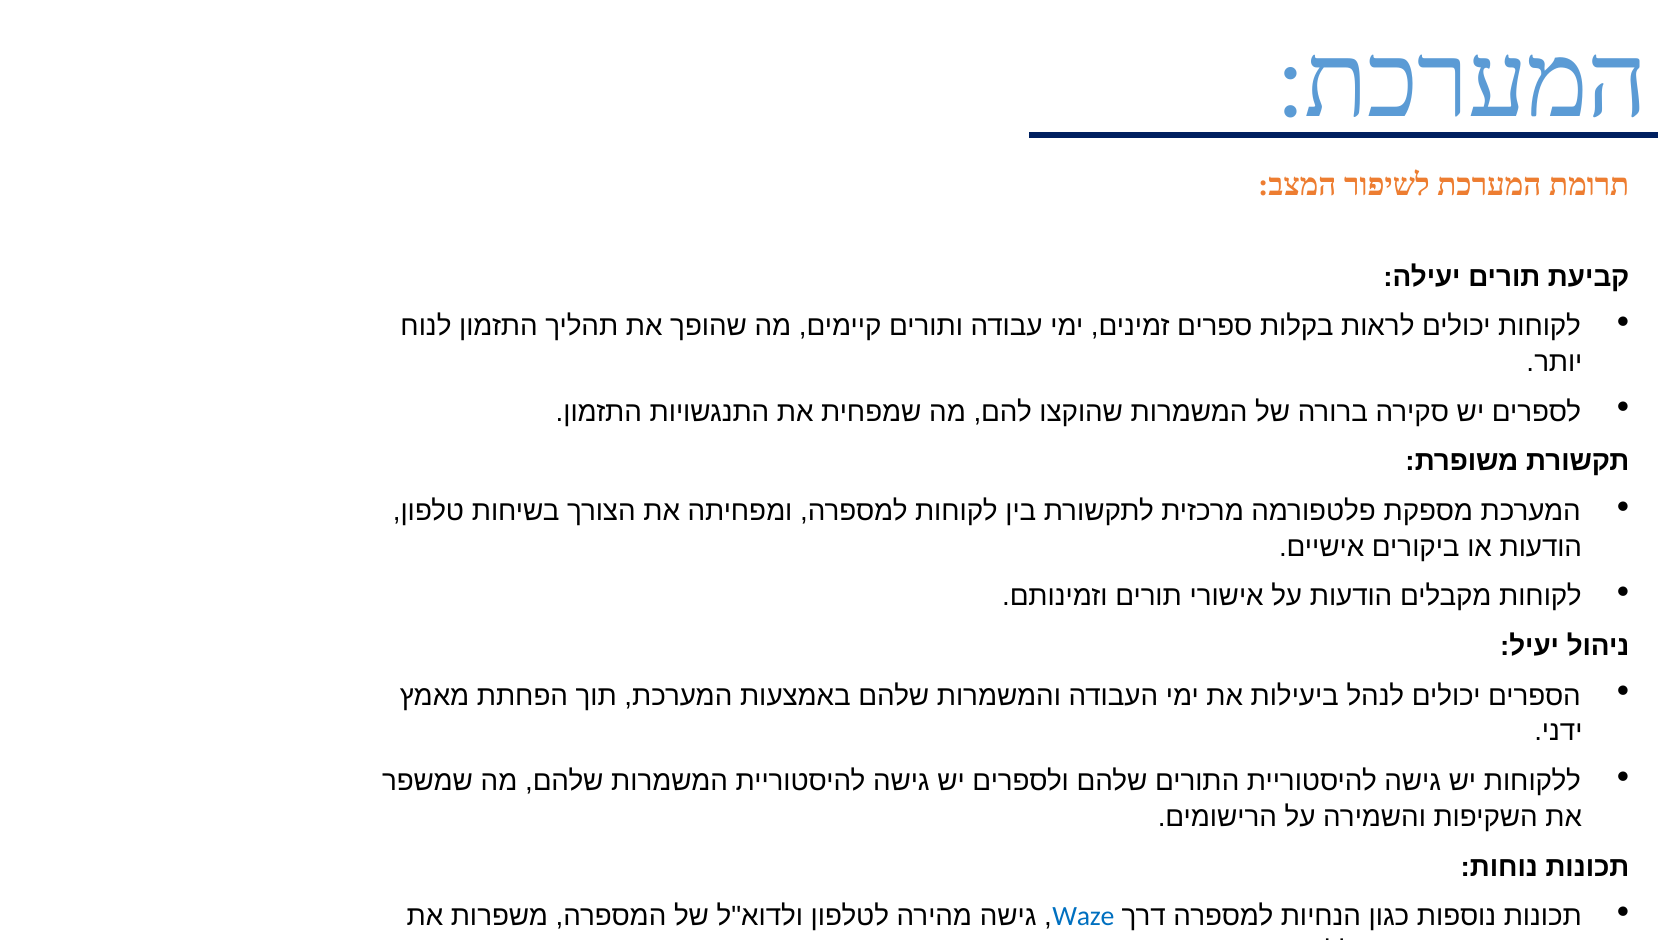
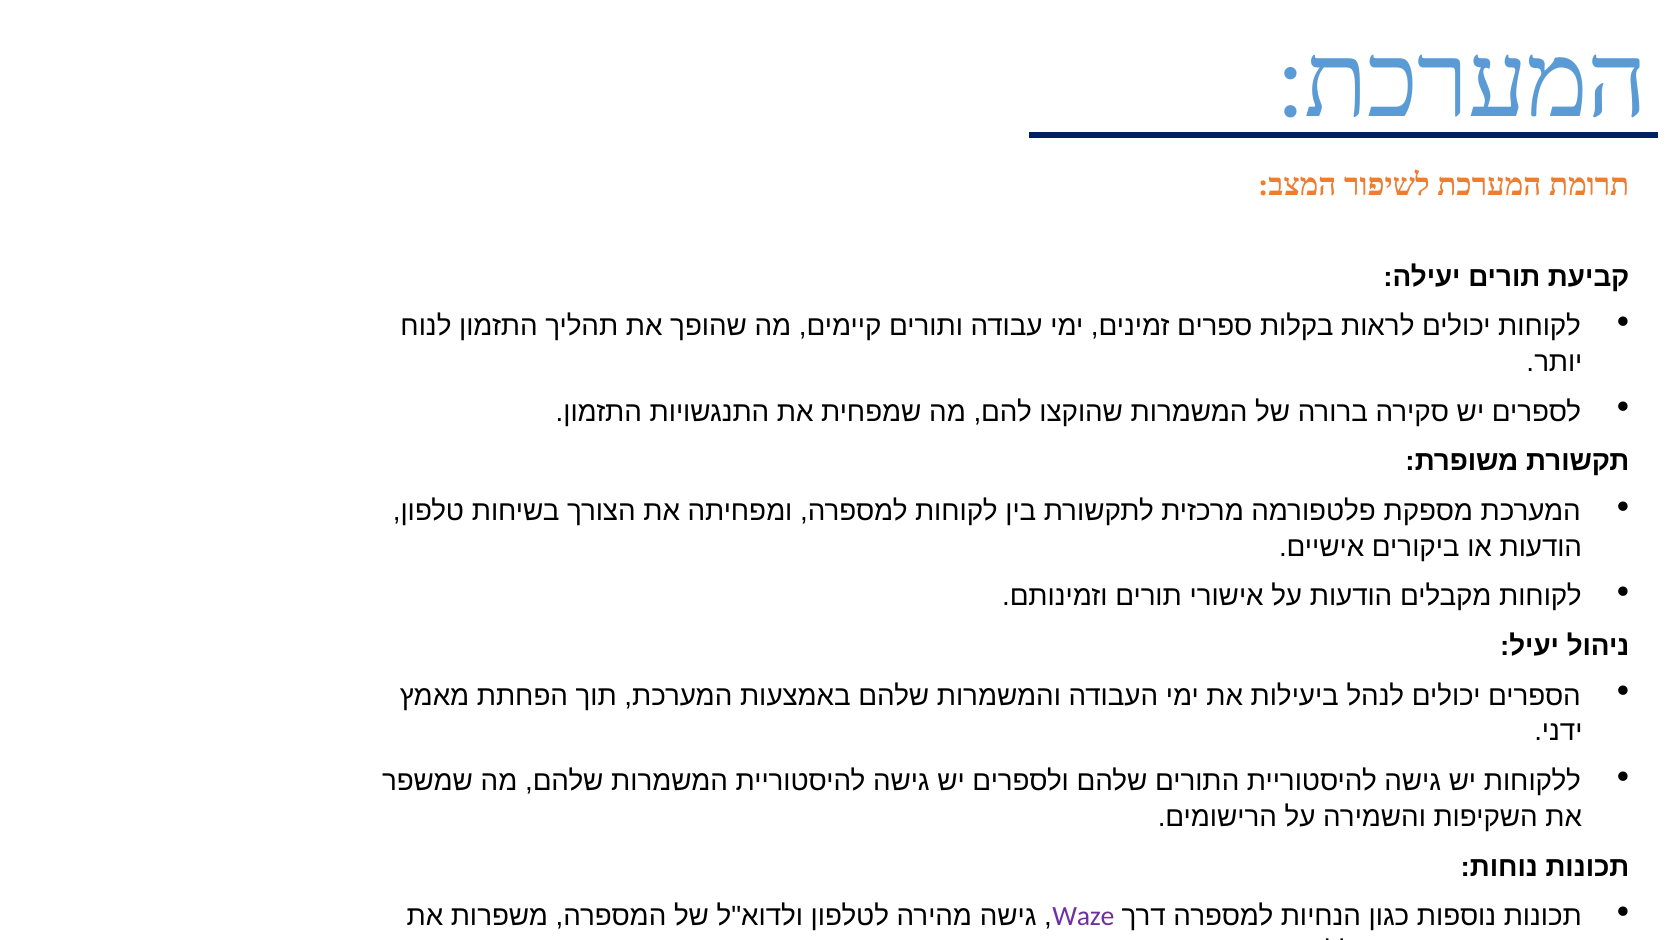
Waze colour: blue -> purple (1083, 916)
